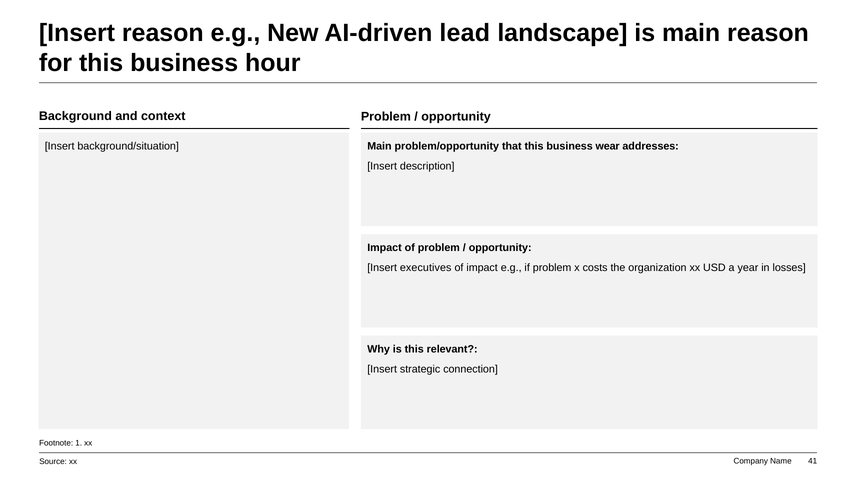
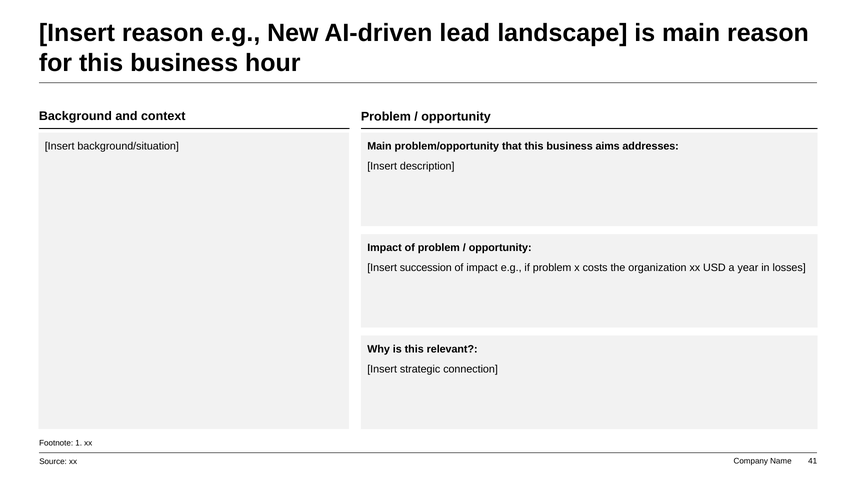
wear: wear -> aims (608, 146)
executives: executives -> succession (426, 268)
